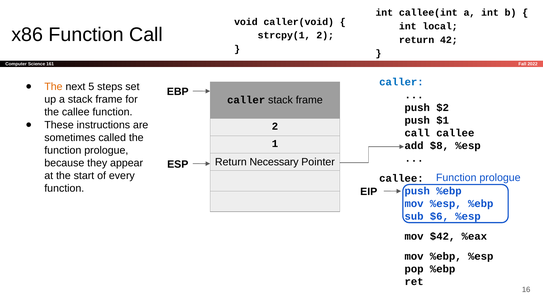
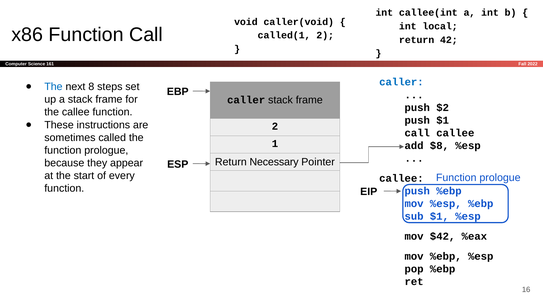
strcpy(1: strcpy(1 -> called(1 (284, 35)
The colour: orange -> blue (53, 87)
5: 5 -> 8 (91, 87)
sub $6: $6 -> $1 (439, 216)
